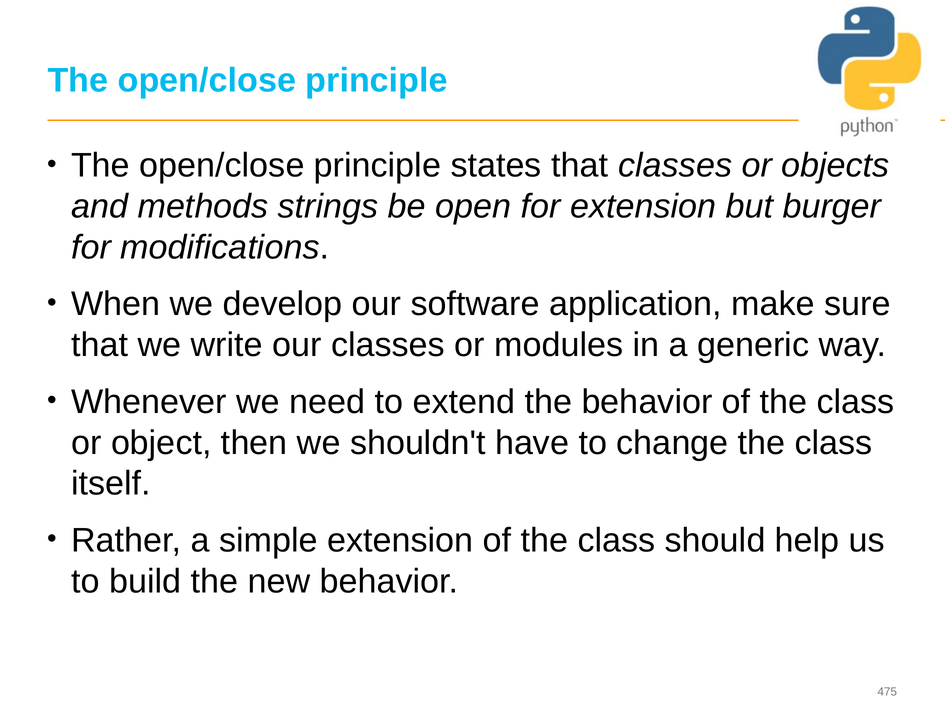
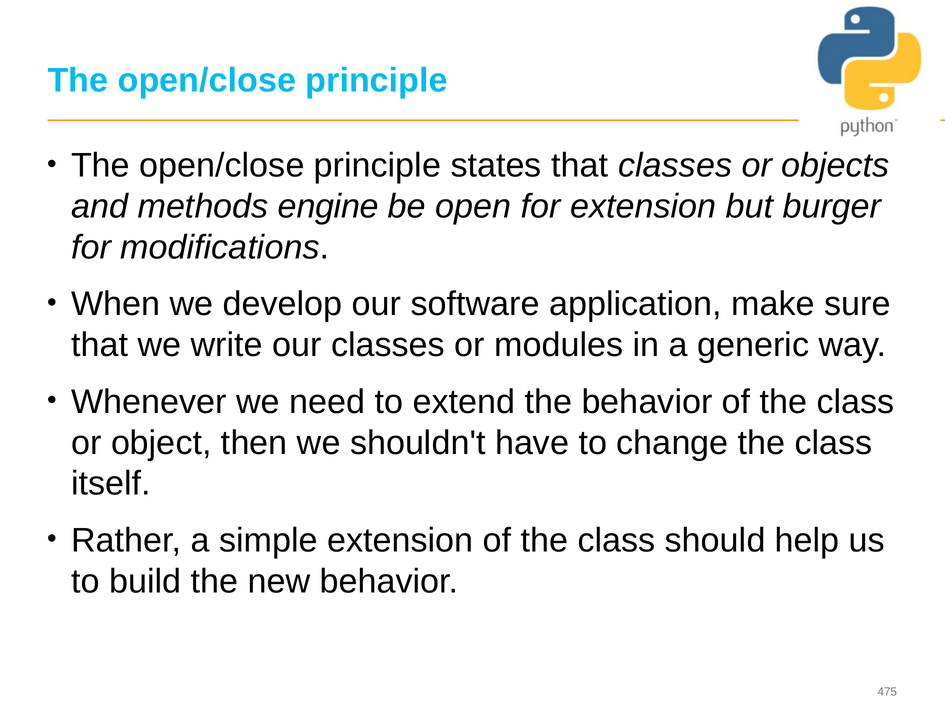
strings: strings -> engine (328, 207)
